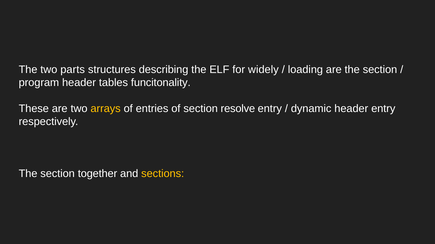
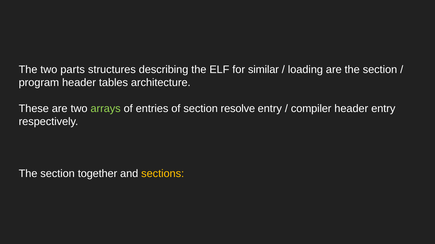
widely: widely -> similar (263, 70)
funcitonality: funcitonality -> architecture (161, 83)
arrays colour: yellow -> light green (106, 109)
dynamic: dynamic -> compiler (311, 109)
